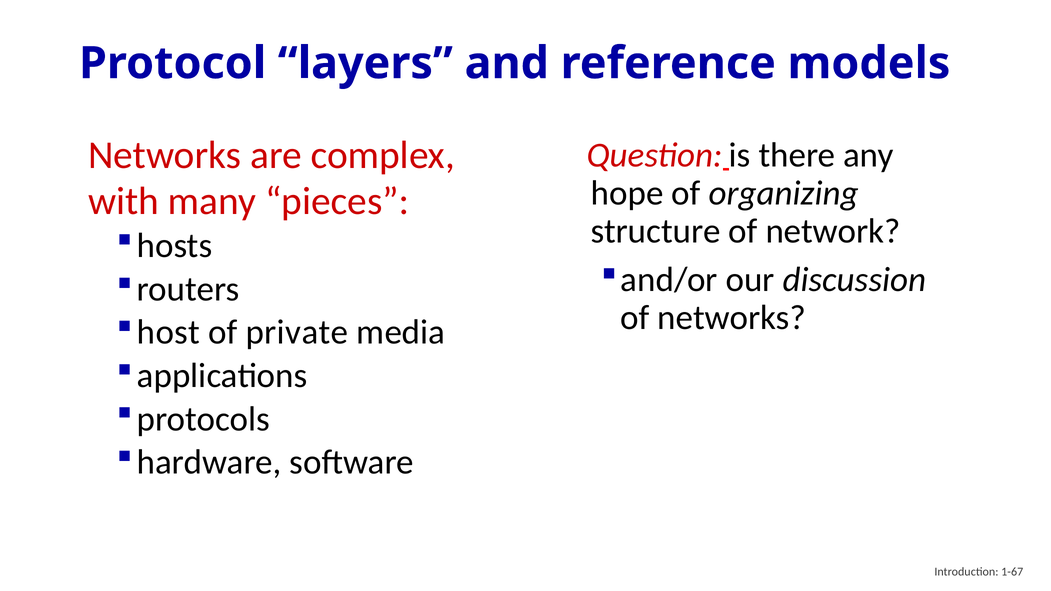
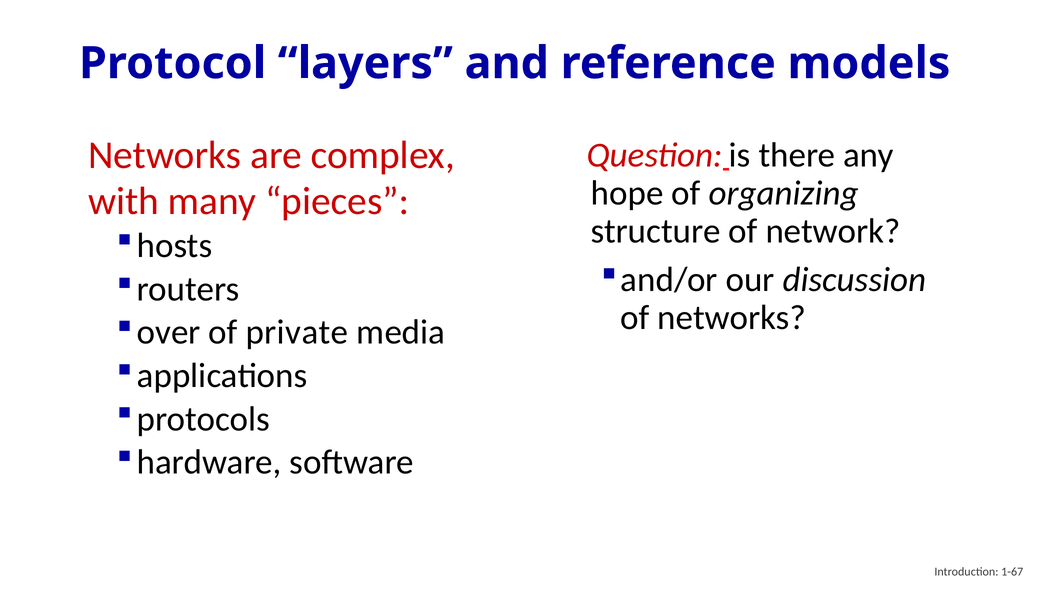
host: host -> over (169, 333)
